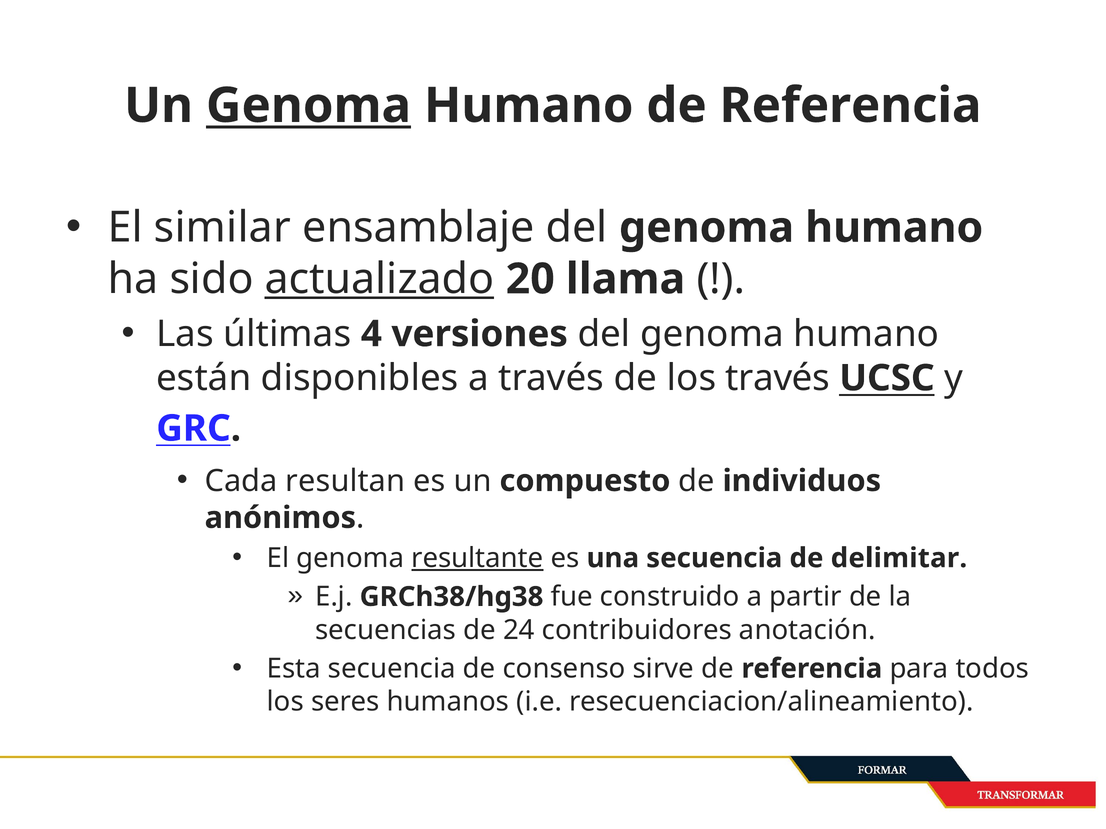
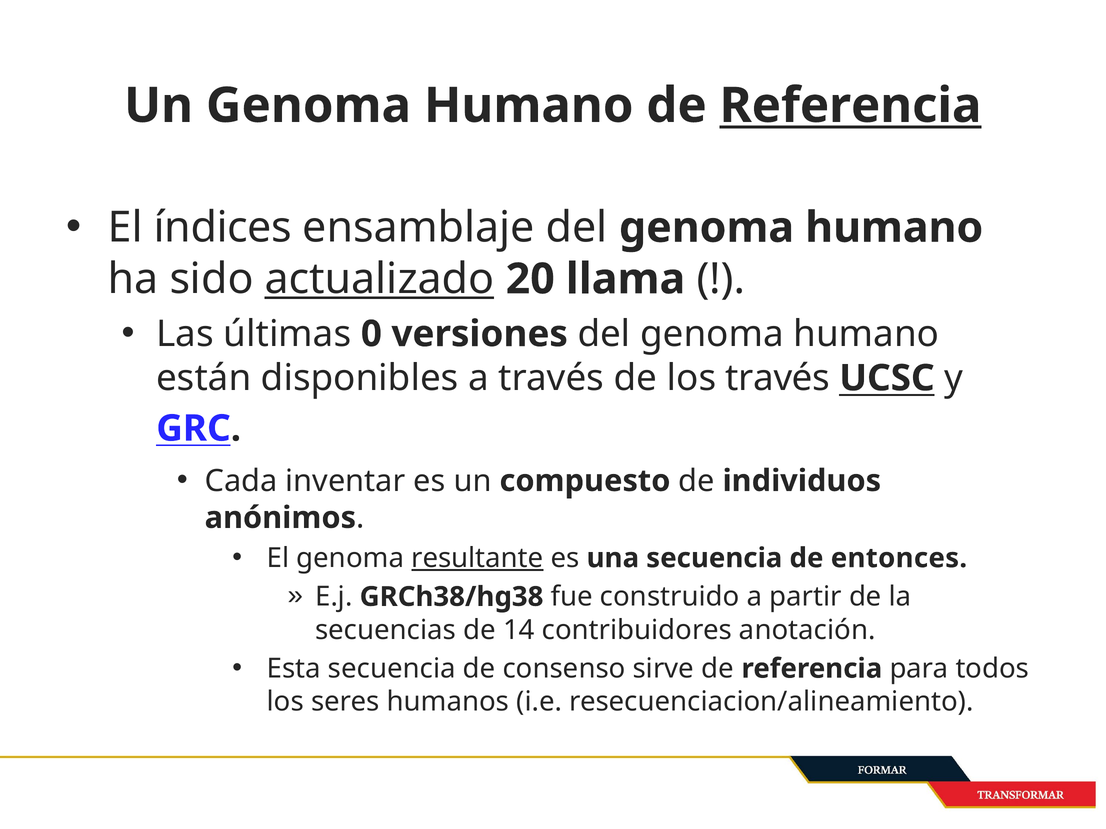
Genoma underline: present -> none (308, 106)
Referencia underline: none -> present (850, 106)
similar: similar -> índices (223, 228)
4: 4 -> 0 (371, 334)
resultan: resultan -> inventar (345, 481)
delimitar: delimitar -> entonces (899, 558)
24: 24 -> 14 (519, 630)
